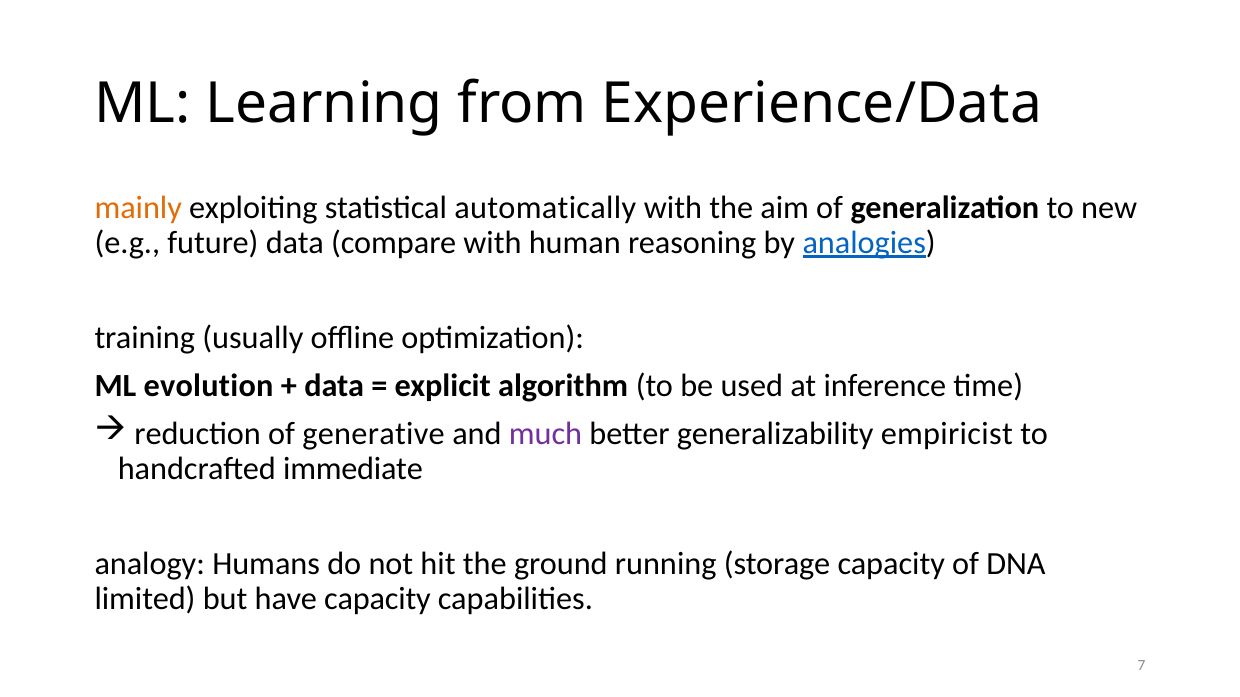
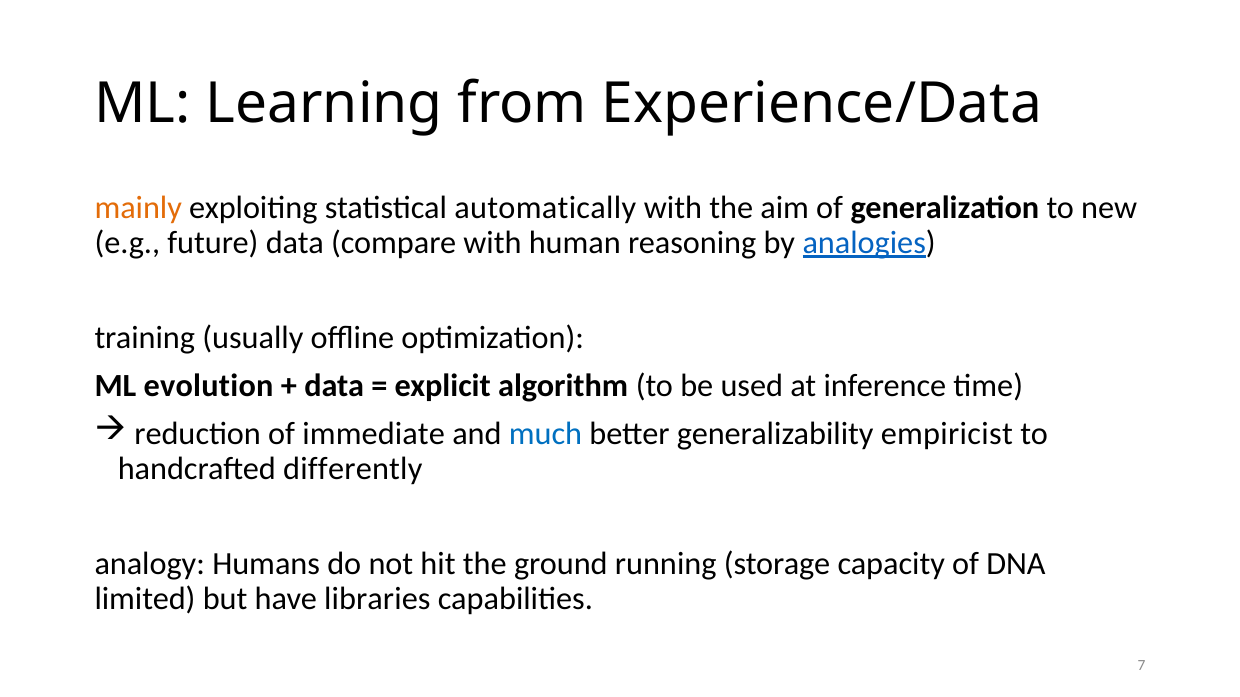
generative: generative -> immediate (374, 434)
much colour: purple -> blue (546, 434)
immediate: immediate -> differently (353, 469)
have capacity: capacity -> libraries (377, 599)
